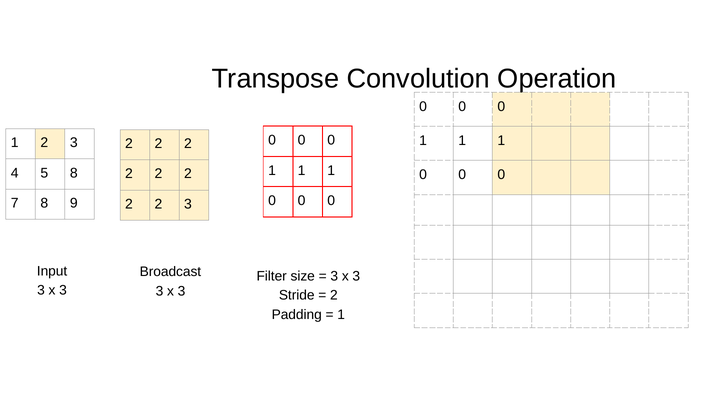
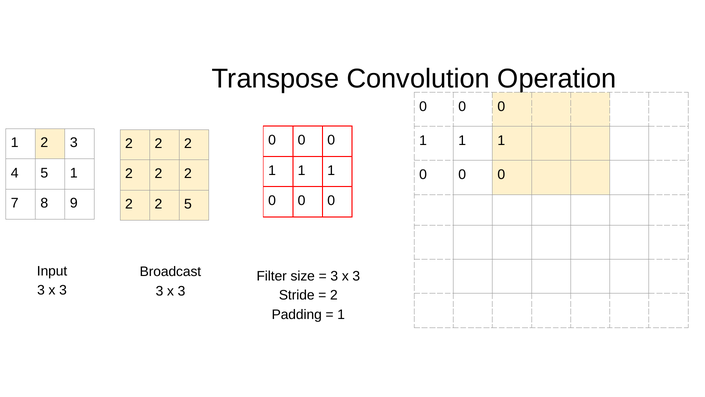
5 8: 8 -> 1 (74, 173)
2 2 3: 3 -> 5 (188, 204)
